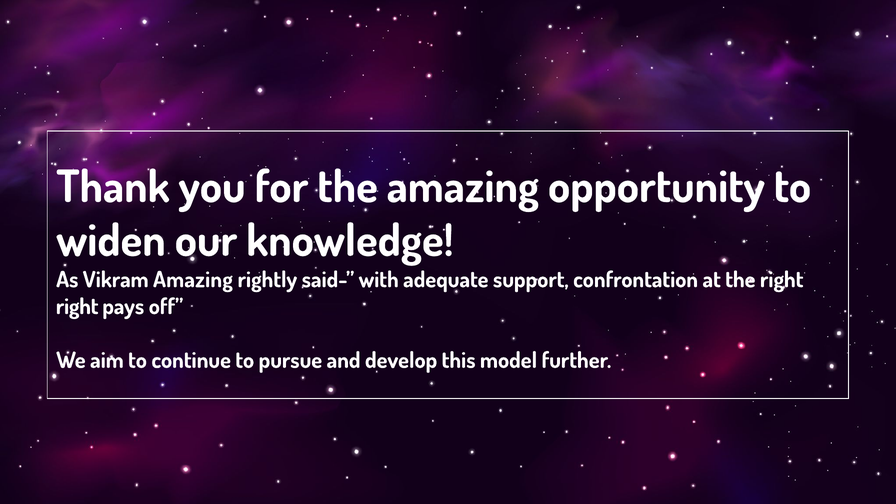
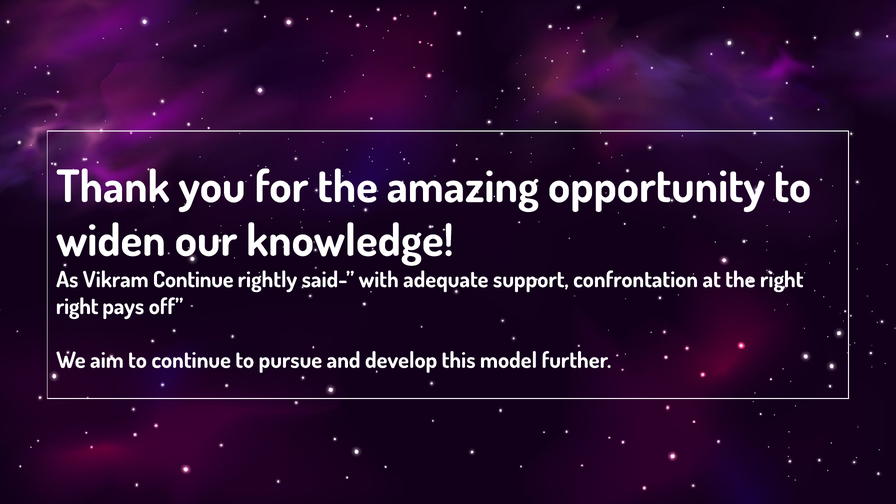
Vikram Amazing: Amazing -> Continue (193, 280)
